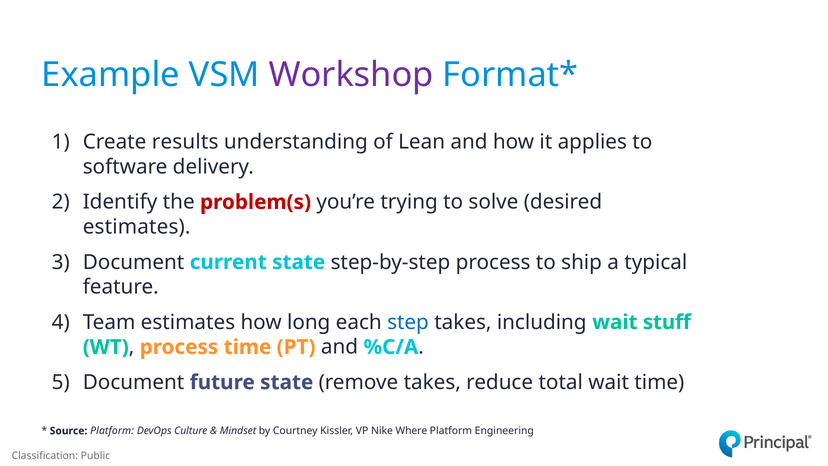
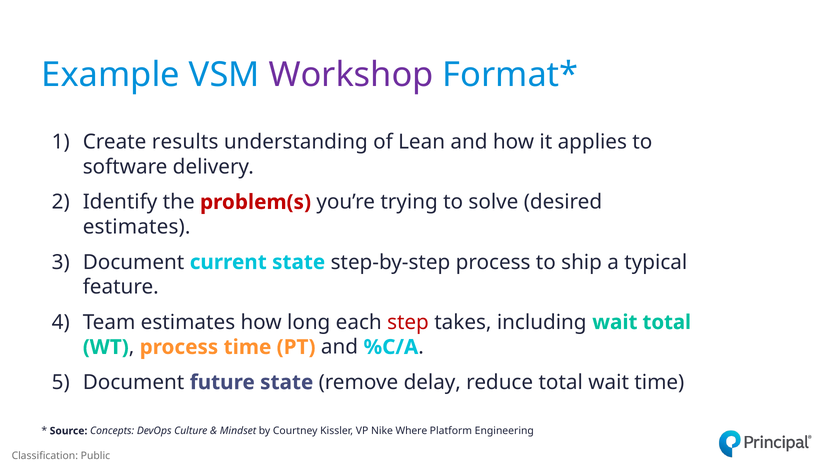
step colour: blue -> red (408, 322)
wait stuff: stuff -> total (667, 322)
remove takes: takes -> delay (432, 382)
Source Platform: Platform -> Concepts (112, 431)
